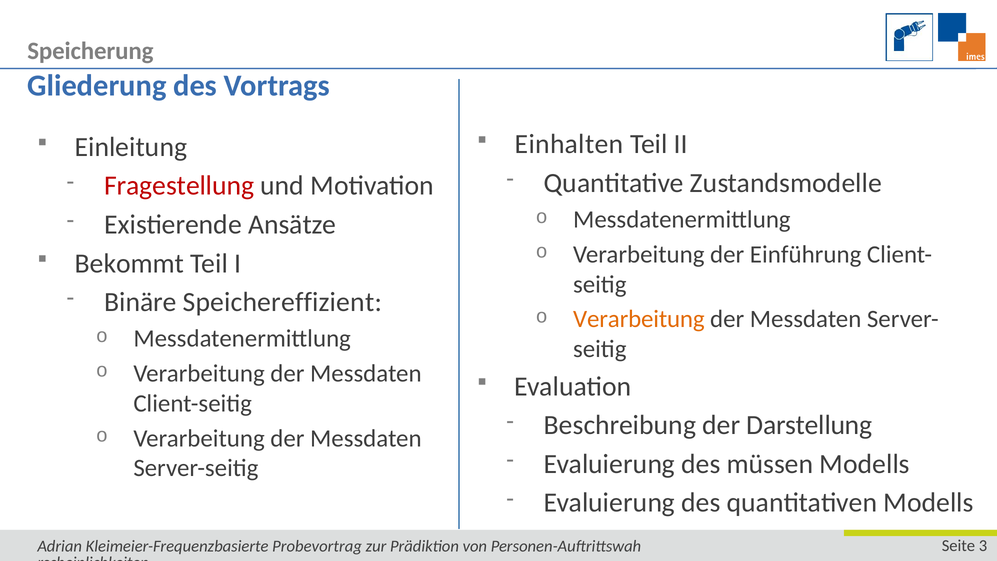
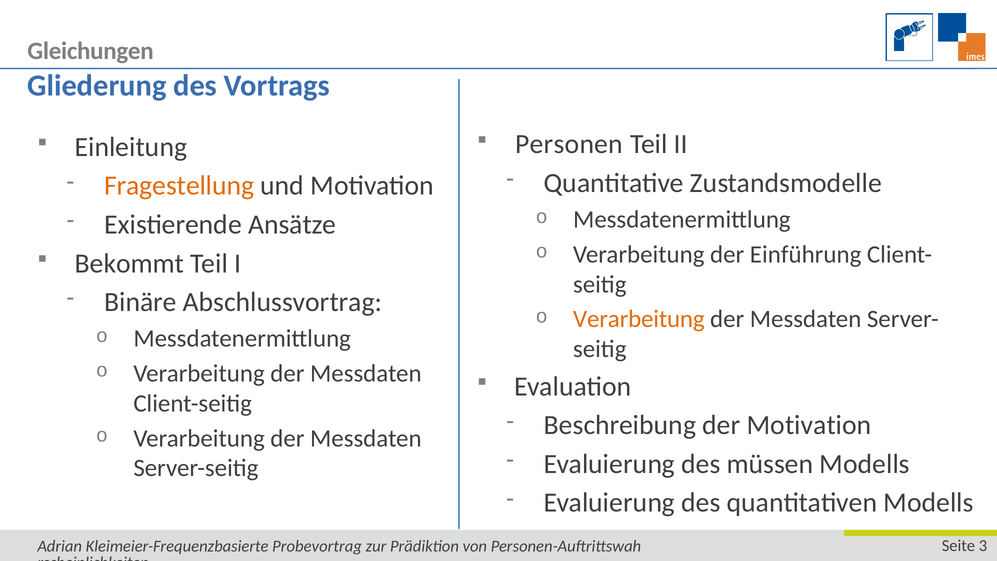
Speicherung: Speicherung -> Gleichungen (90, 51)
Einhalten: Einhalten -> Personen (569, 144)
Fragestellung colour: red -> orange (179, 186)
Speichereffizient: Speichereffizient -> Abschlussvortrag (282, 302)
der Darstellung: Darstellung -> Motivation (809, 425)
